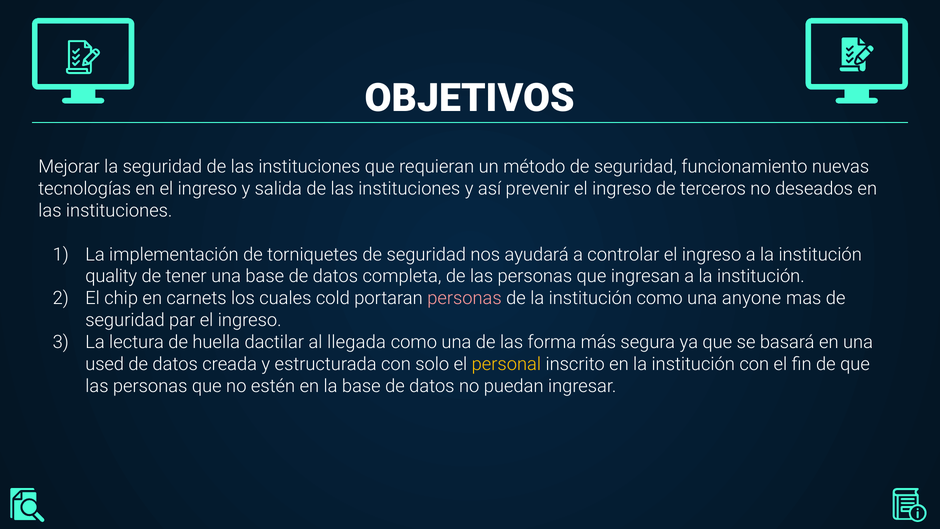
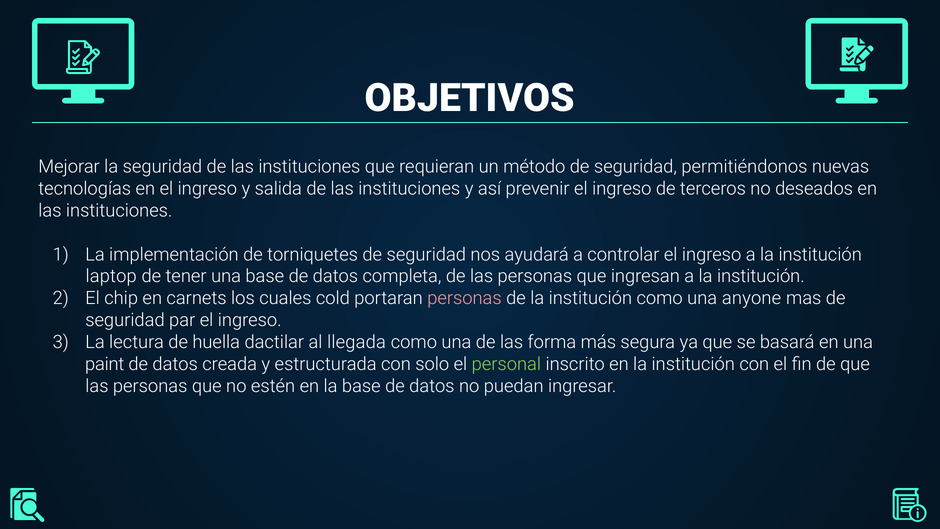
funcionamiento: funcionamiento -> permitiéndonos (744, 167)
quality: quality -> laptop (111, 276)
used: used -> paint (105, 364)
personal colour: yellow -> light green (506, 364)
